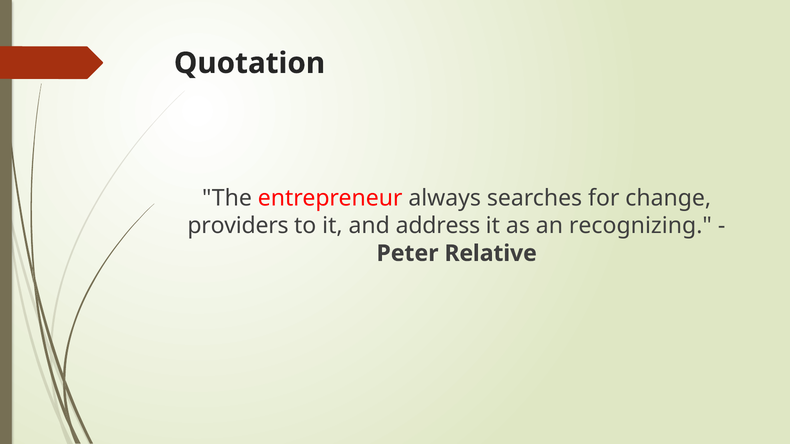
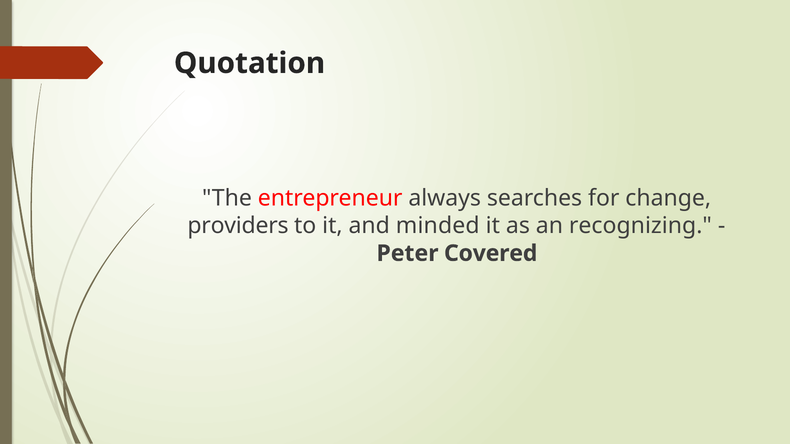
address: address -> minded (438, 226)
Relative: Relative -> Covered (491, 254)
